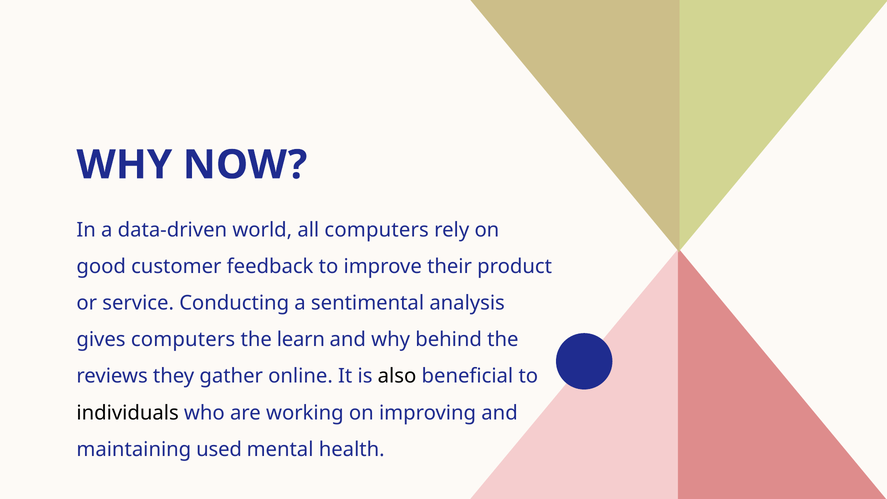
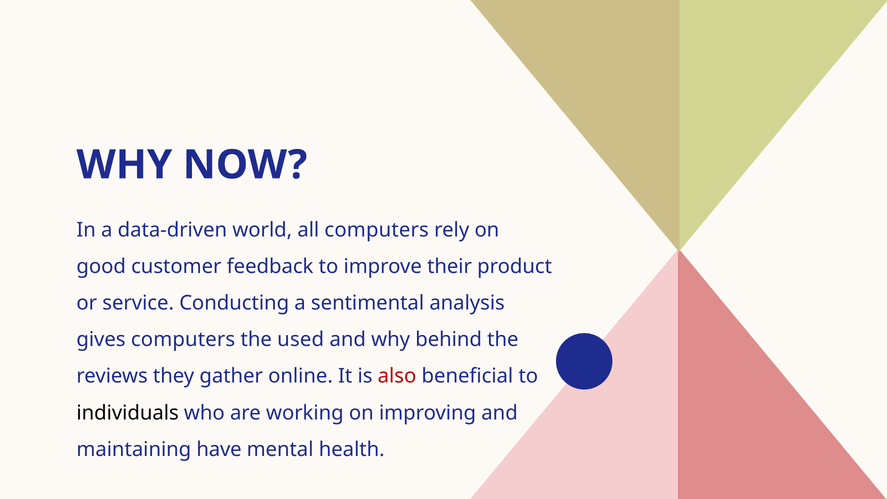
learn: learn -> used (301, 340)
also colour: black -> red (397, 376)
used: used -> have (219, 449)
